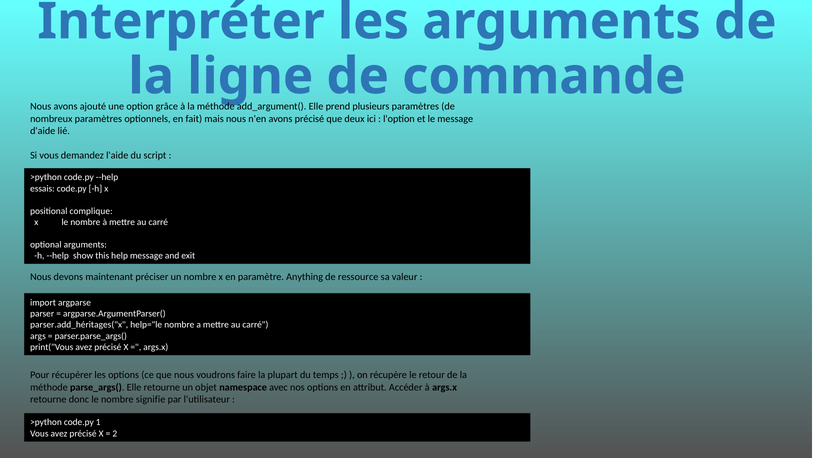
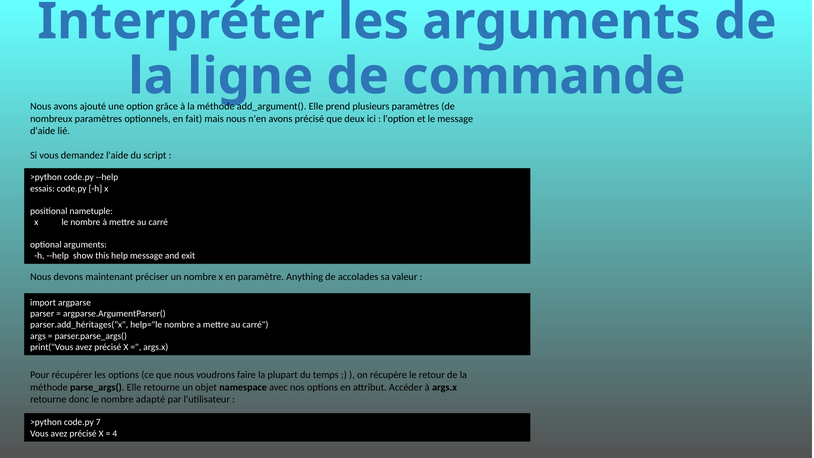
complique: complique -> nametuple (91, 211)
ressource: ressource -> accolades (358, 277)
signifie: signifie -> adapté (151, 399)
1: 1 -> 7 (98, 422)
2: 2 -> 4 (115, 433)
